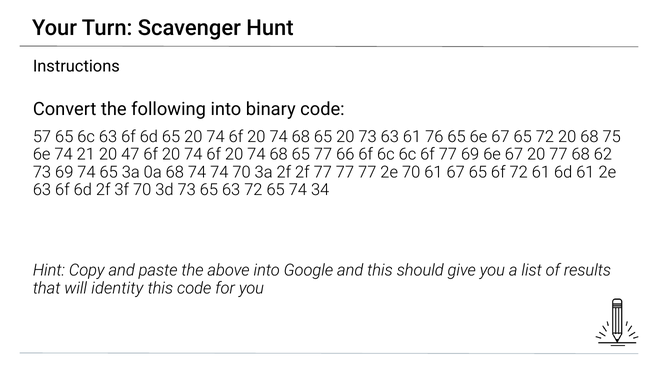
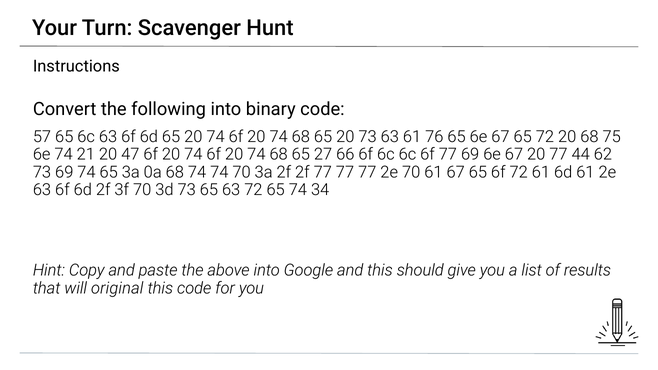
65 77: 77 -> 27 (323, 154)
77 68: 68 -> 44 (581, 154)
identity: identity -> original (117, 288)
